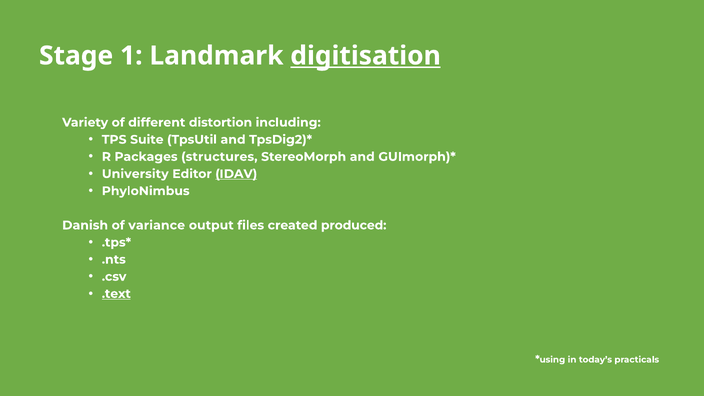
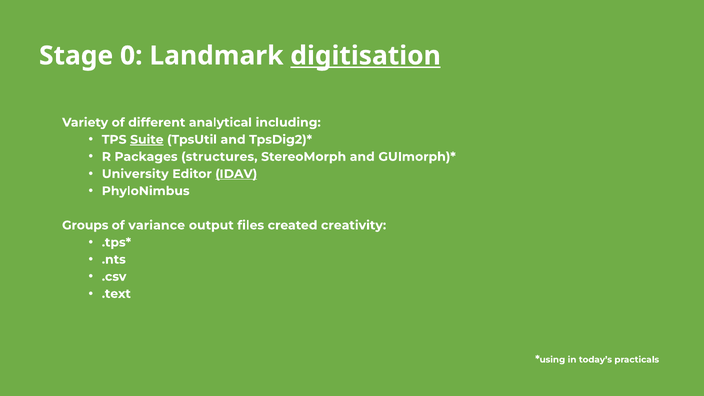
1: 1 -> 0 (131, 56)
distortion: distortion -> analytical (220, 122)
Suite underline: none -> present (147, 140)
Danish: Danish -> Groups (85, 225)
produced: produced -> creativity (354, 225)
.text underline: present -> none (116, 294)
